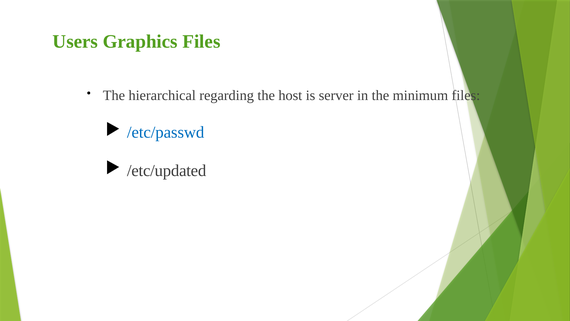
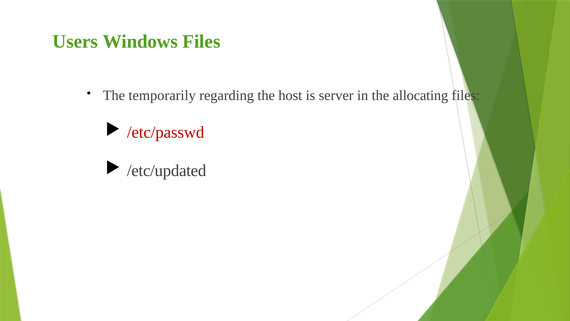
Graphics: Graphics -> Windows (140, 42)
hierarchical: hierarchical -> temporarily (162, 95)
minimum: minimum -> allocating (420, 95)
/etc/passwd colour: blue -> red (166, 132)
